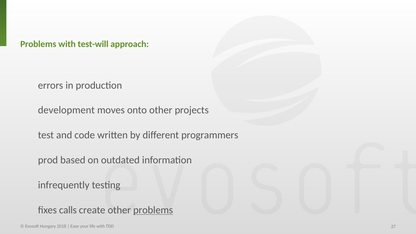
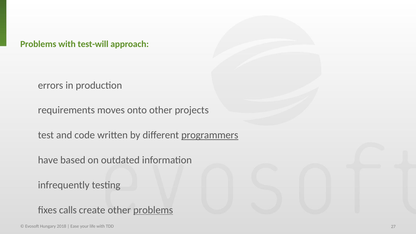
development: development -> requirements (66, 110)
programmers underline: none -> present (210, 135)
prod: prod -> have (48, 160)
